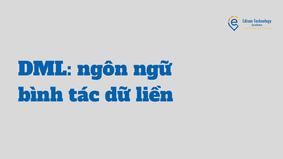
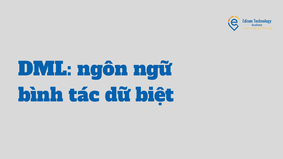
liền: liền -> biệt (155, 95)
